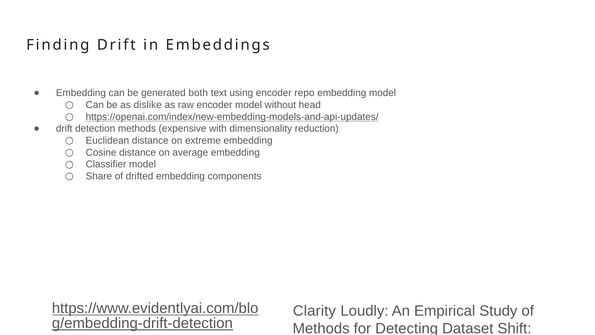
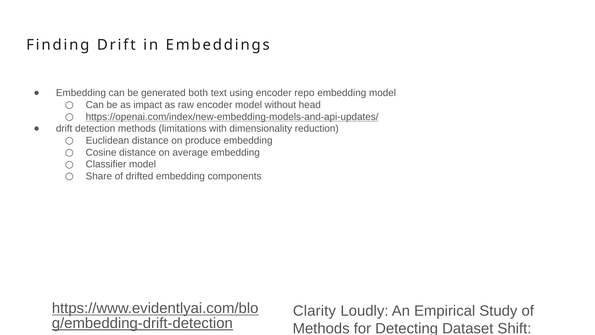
dislike: dislike -> impact (148, 105)
expensive: expensive -> limitations (182, 129)
extreme: extreme -> produce (203, 140)
